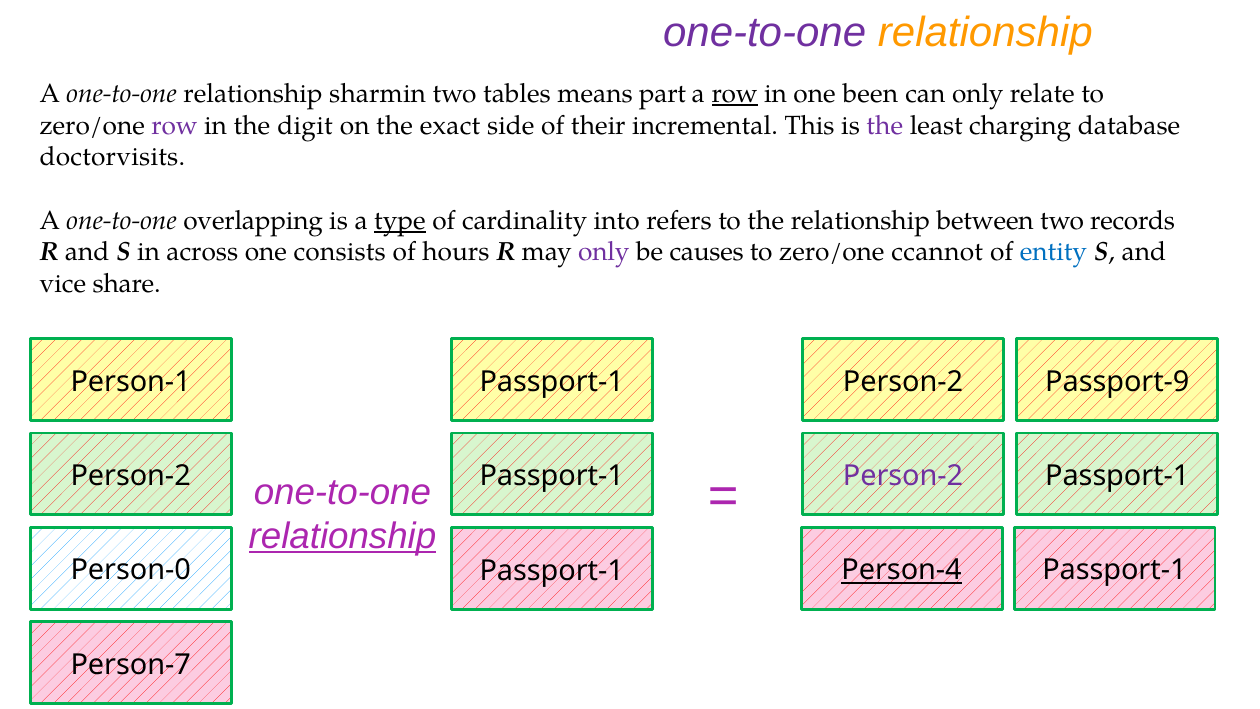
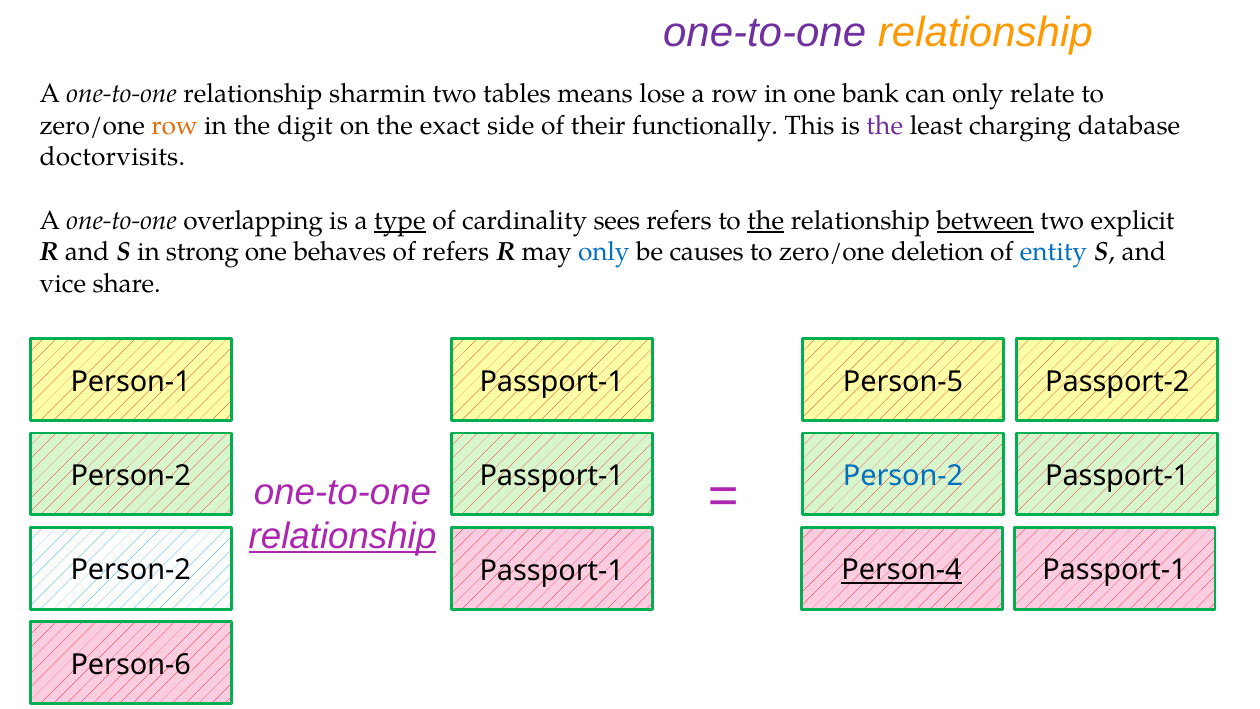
part: part -> lose (662, 94)
row underline: present -> none (735, 94)
been: been -> bank (871, 94)
row colour: purple -> orange (175, 125)
incremental: incremental -> functionally (705, 125)
into: into -> sees (617, 220)
the underline: none -> present (766, 220)
between underline: none -> present (985, 220)
records: records -> explicit (1133, 220)
across: across -> strong (202, 252)
consists: consists -> behaves (340, 252)
of hours: hours -> refers (456, 252)
only colour: purple -> blue (604, 252)
ccannot: ccannot -> deletion (937, 252)
Person-1 Passport-1 Person-2: Person-2 -> Person-5 (903, 381)
Passport-9: Passport-9 -> Passport-2 (1117, 381)
Person-2 colour: purple -> blue (903, 476)
Person-0: Person-0 -> Person-2 (131, 570)
Person-7: Person-7 -> Person-6 (131, 664)
